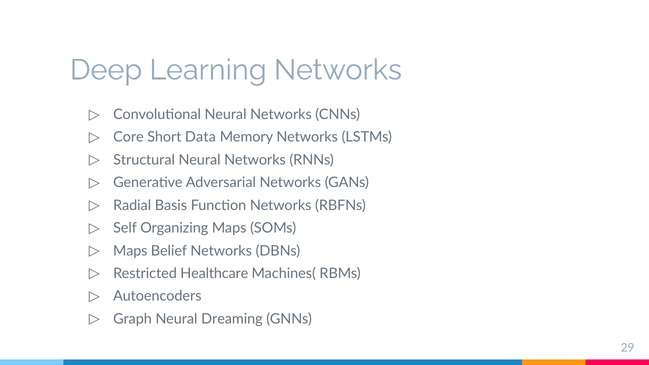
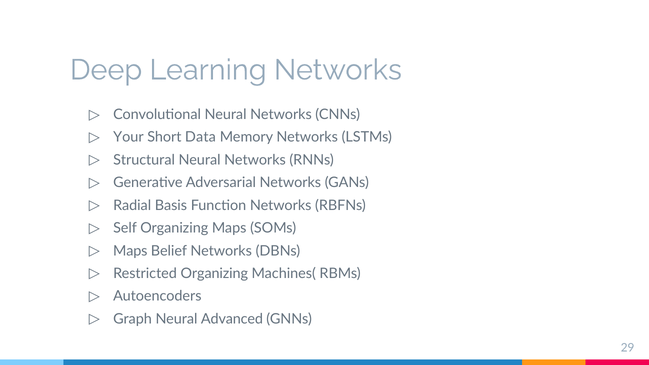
Core: Core -> Your (128, 137)
Restricted Healthcare: Healthcare -> Organizing (214, 274)
Dreaming: Dreaming -> Advanced (232, 319)
